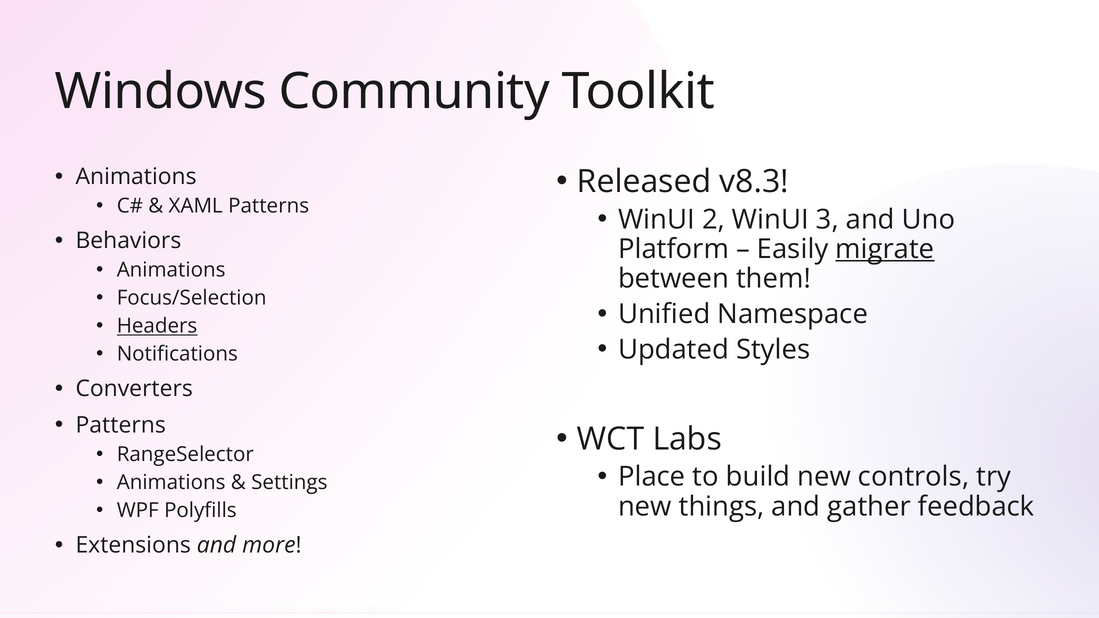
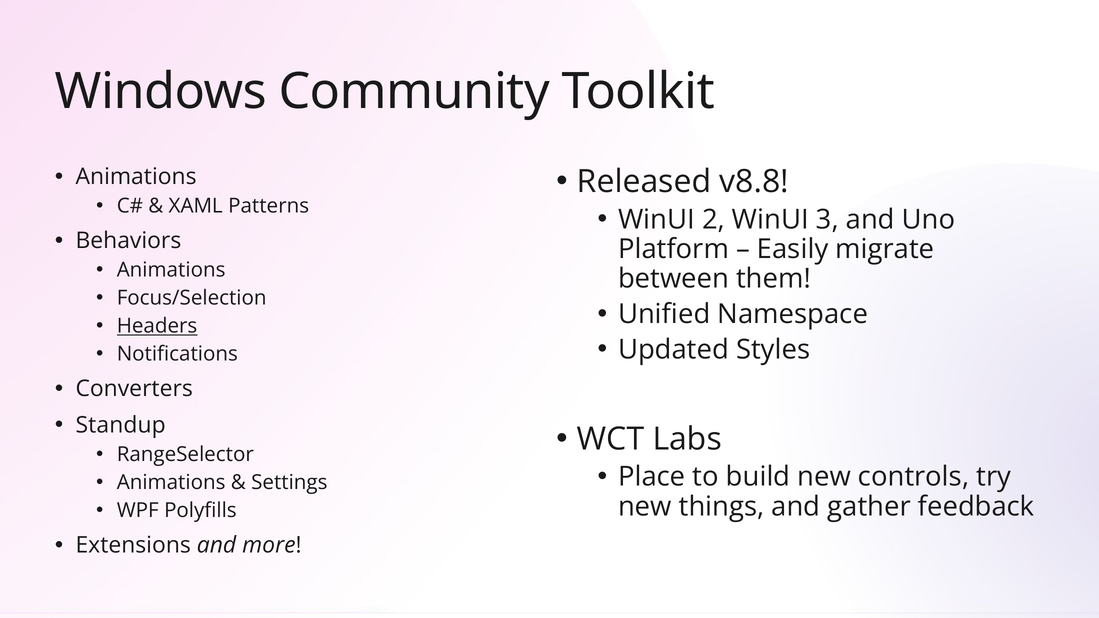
v8.3: v8.3 -> v8.8 (754, 182)
migrate underline: present -> none (885, 249)
Patterns: Patterns -> Standup (121, 425)
